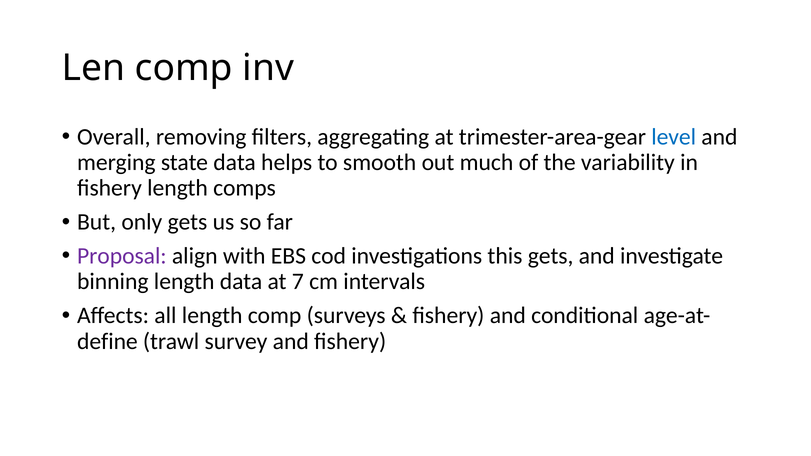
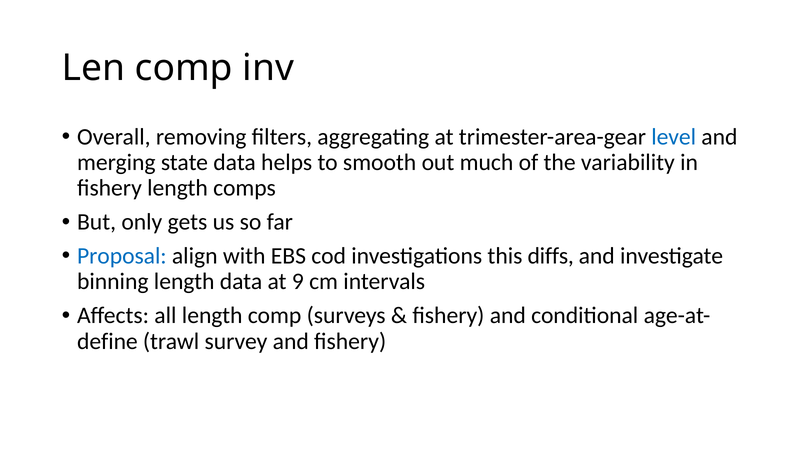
Proposal colour: purple -> blue (122, 256)
this gets: gets -> diffs (551, 256)
7: 7 -> 9 (298, 282)
